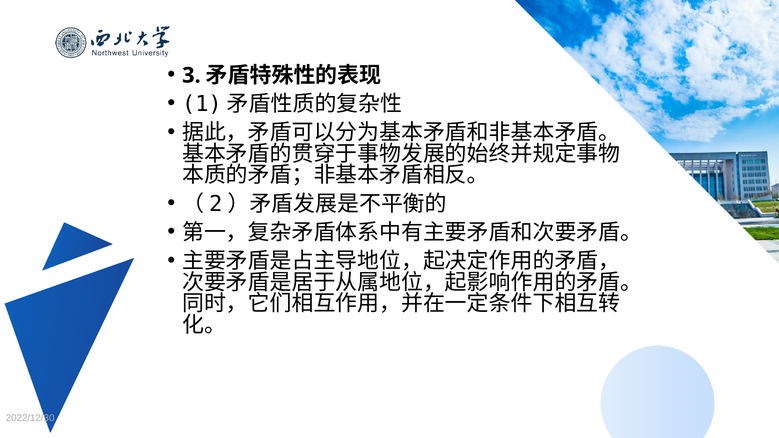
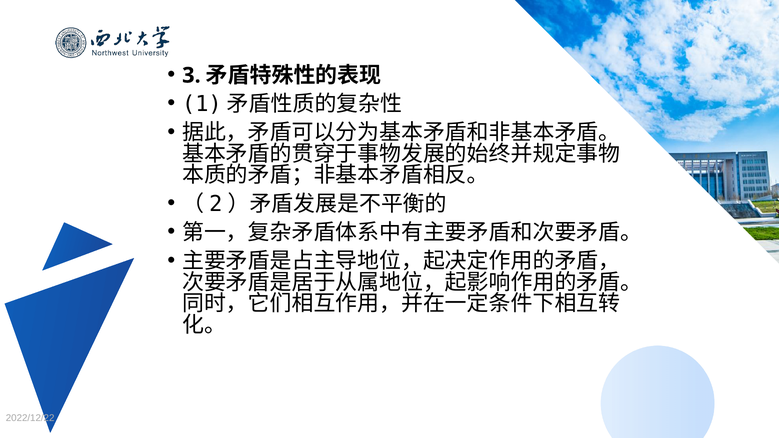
2022/12/30: 2022/12/30 -> 2022/12/22 (30, 418)
